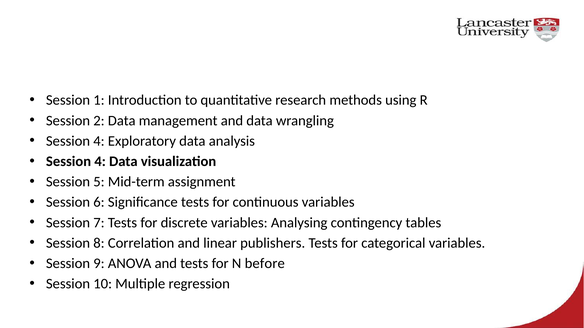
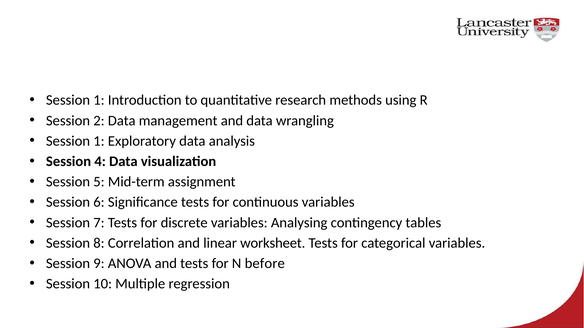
4: 4 -> 1 (99, 141)
publishers: publishers -> worksheet (273, 243)
